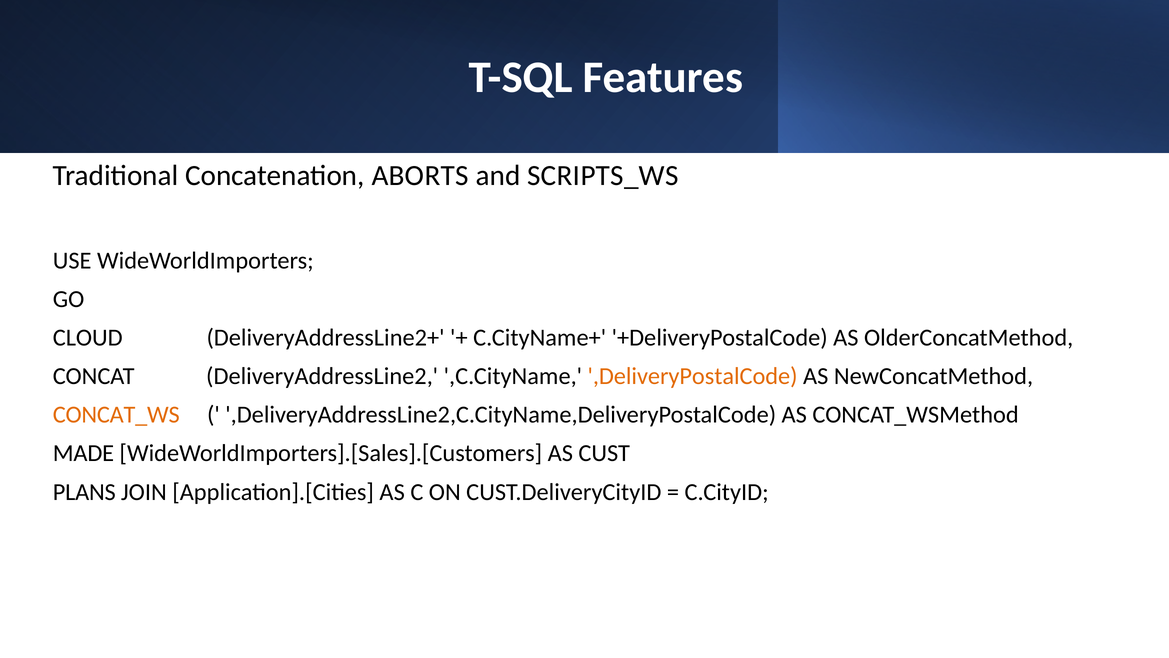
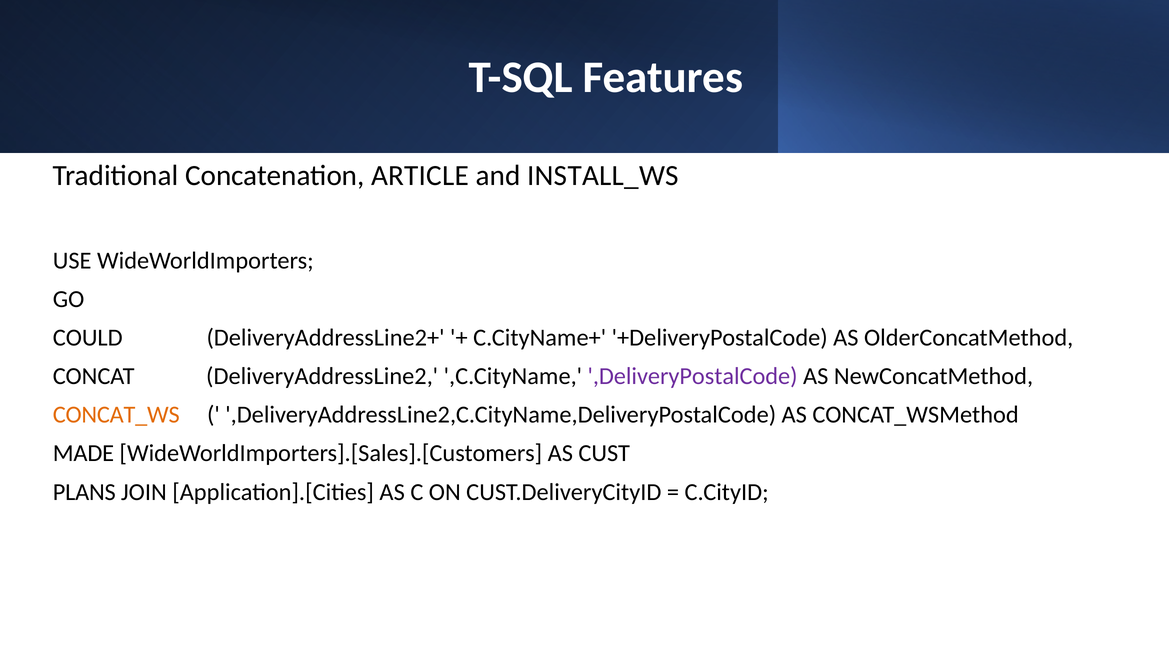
ABORTS: ABORTS -> ARTICLE (420, 176)
SCRIPTS_WS: SCRIPTS_WS -> INSTALL_WS (603, 176)
CLOUD: CLOUD -> COULD (88, 338)
,DeliveryPostalCode colour: orange -> purple (693, 376)
